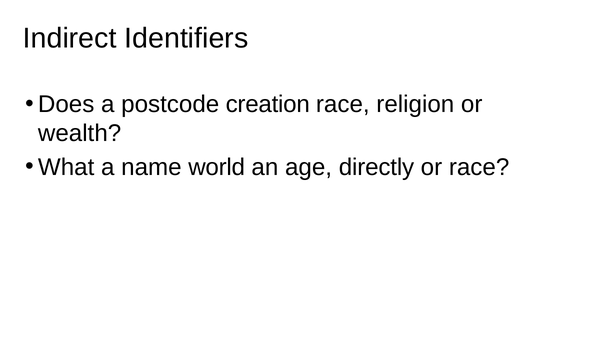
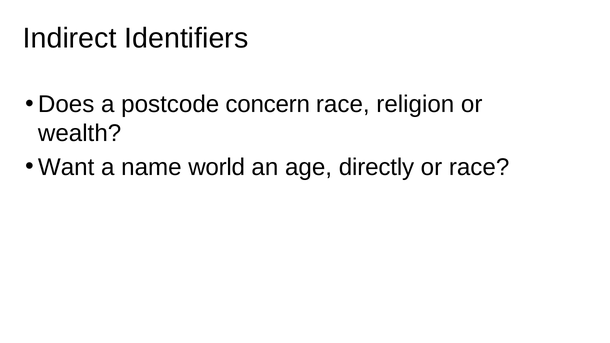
creation: creation -> concern (268, 105)
What: What -> Want (66, 167)
